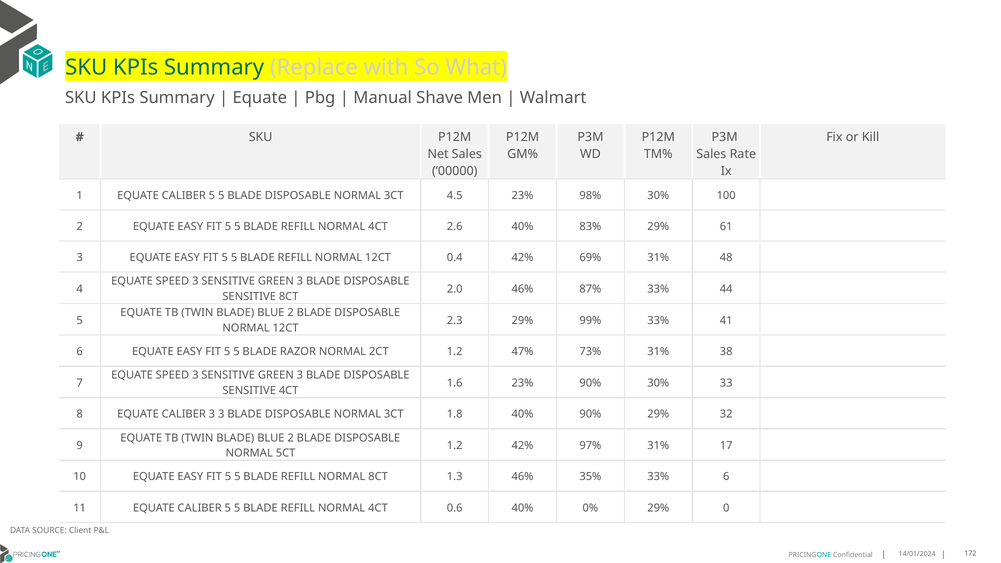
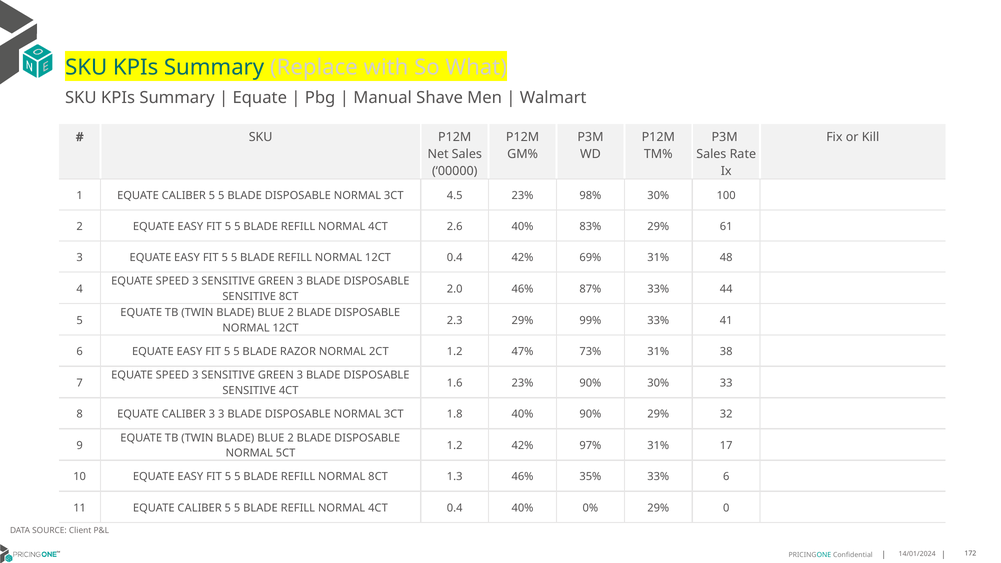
4CT 0.6: 0.6 -> 0.4 (455, 508)
